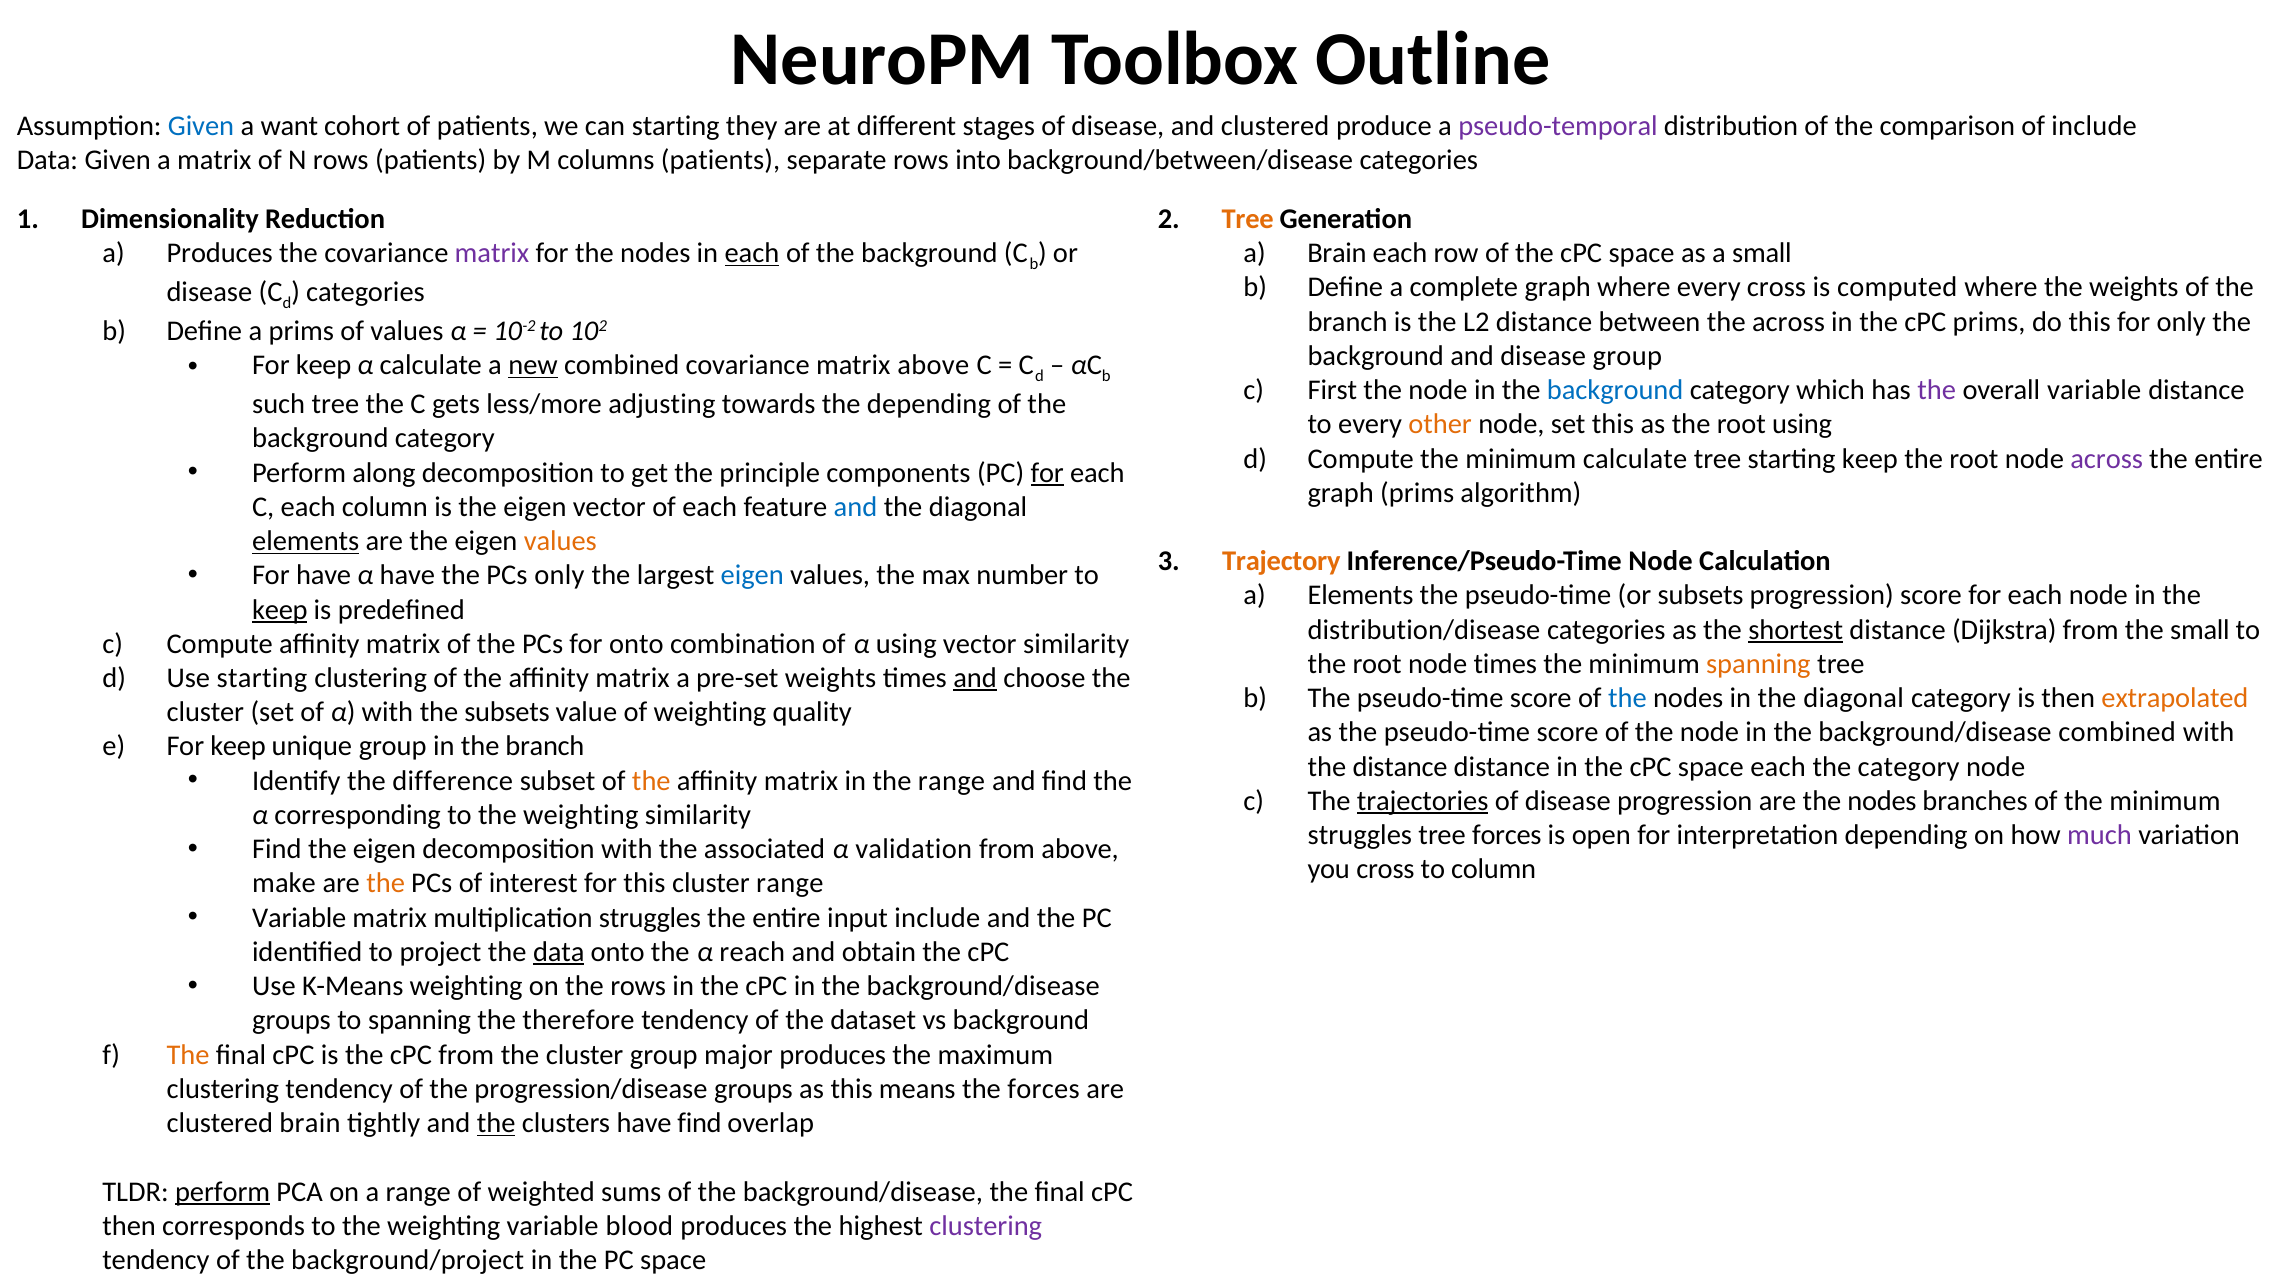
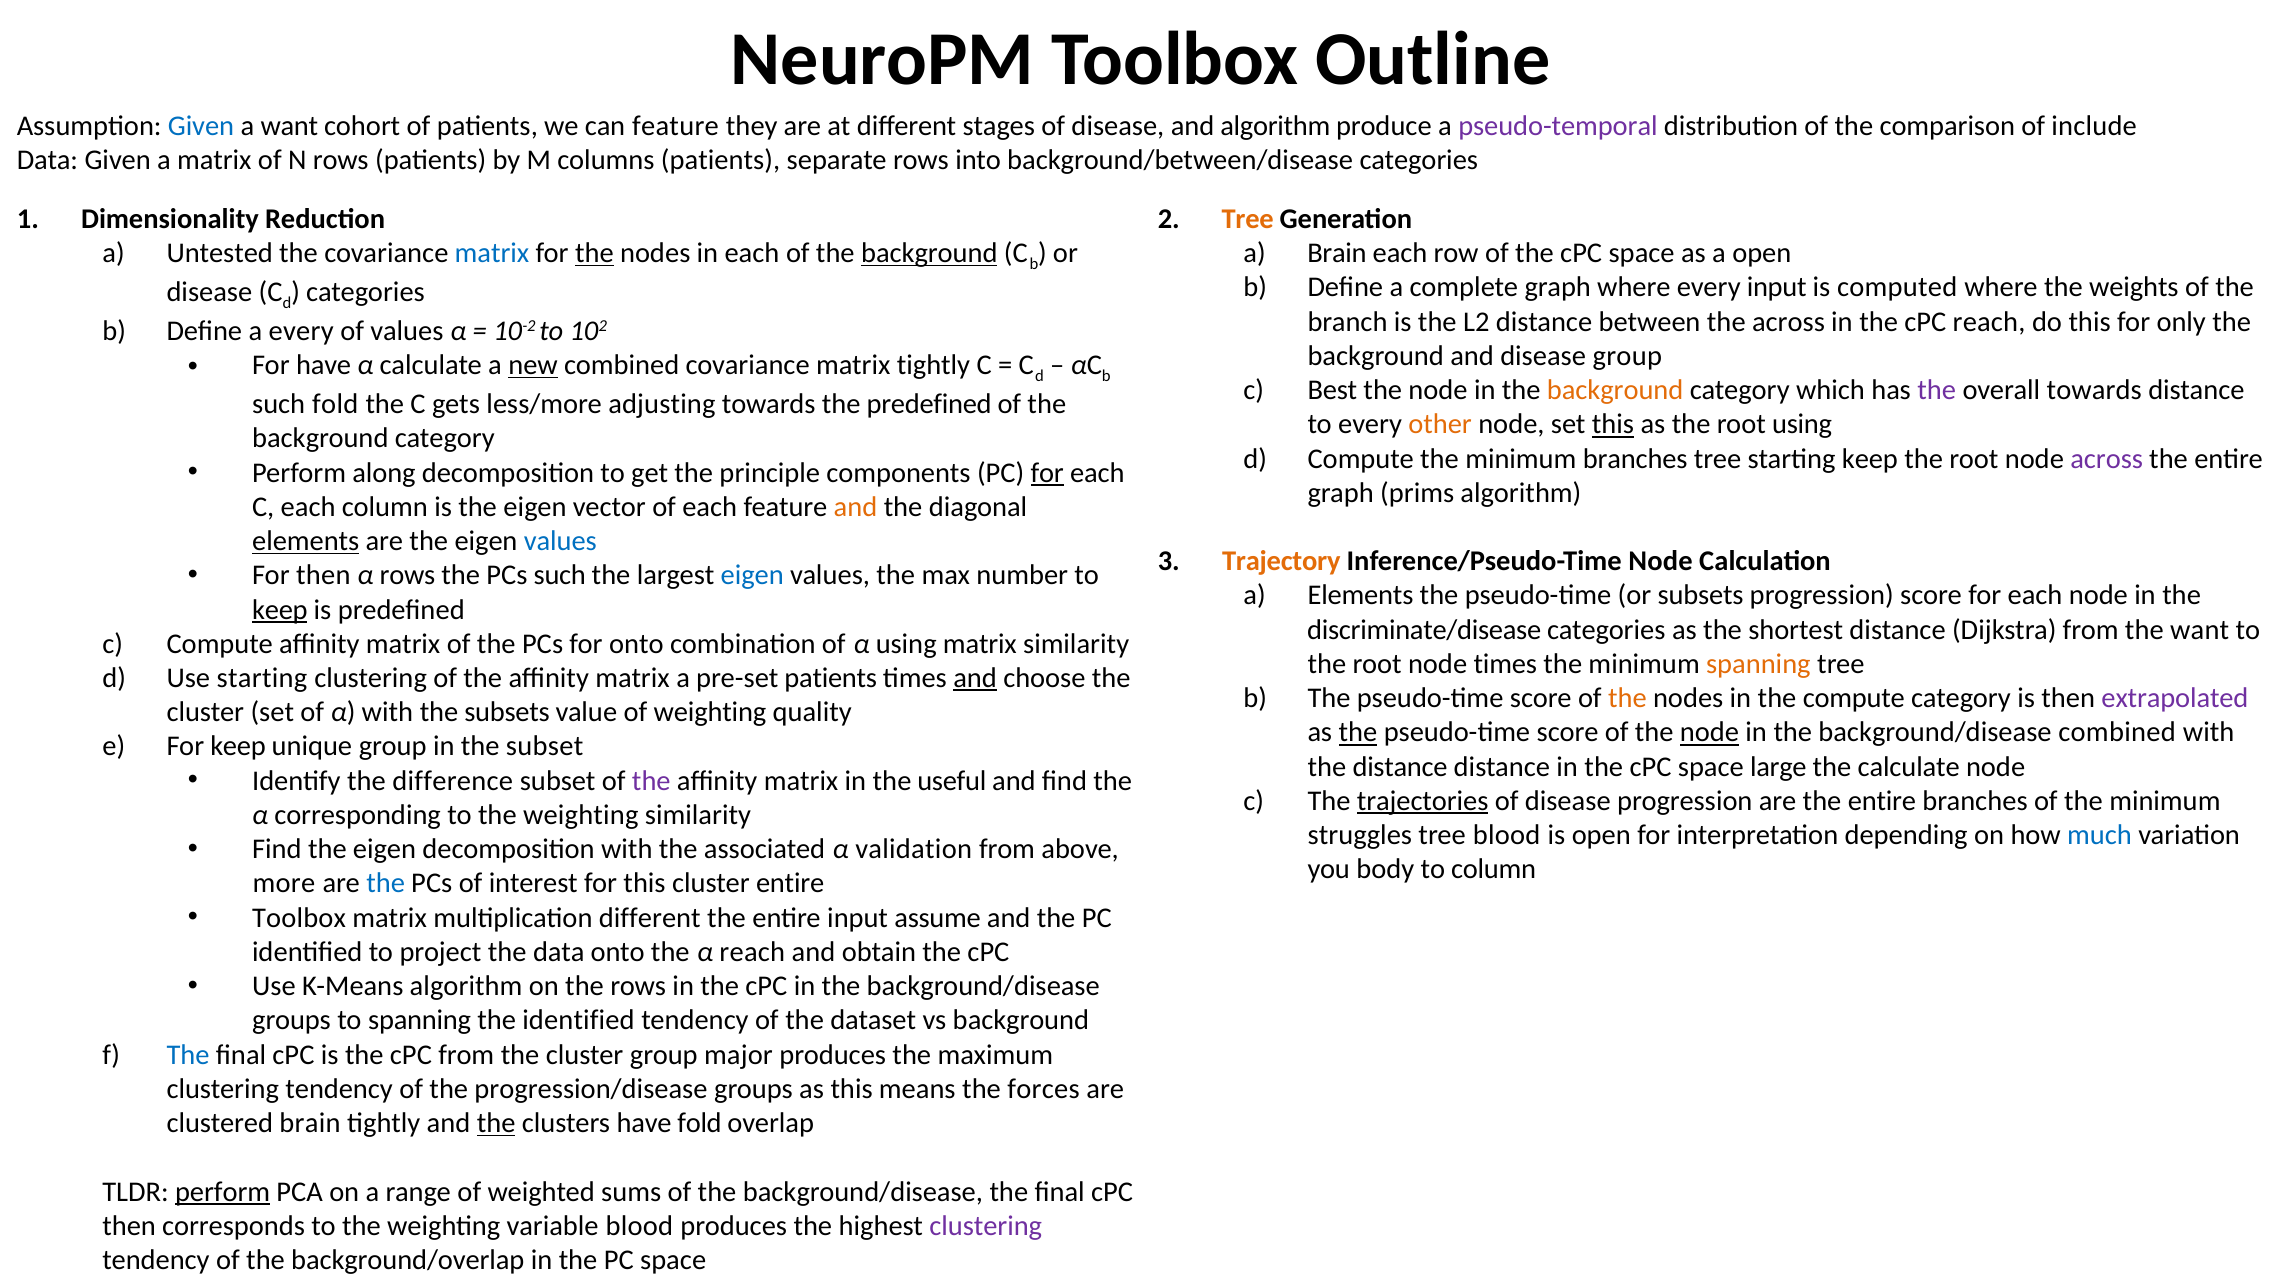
can starting: starting -> feature (675, 126)
and clustered: clustered -> algorithm (1275, 126)
a Produces: Produces -> Untested (220, 253)
matrix colour: purple -> blue (492, 253)
the underline: none -> present (594, 253)
each underline: present -> none (752, 253)
background underline: none -> present (929, 253)
a small: small -> open (1762, 253)
every cross: cross -> input (1777, 287)
cPC prims: prims -> reach (1989, 322)
a prims: prims -> every (301, 331)
keep: keep -> have (324, 365)
matrix above: above -> tightly (934, 365)
First: First -> Best (1332, 390)
background colour: blue -> orange (1615, 390)
overall variable: variable -> towards (2094, 390)
such tree: tree -> fold (335, 404)
the depending: depending -> predefined (929, 404)
this underline: none -> present (1613, 424)
minimum calculate: calculate -> branches (1635, 458)
and colour: blue -> orange (856, 507)
values colour: orange -> blue (560, 541)
For have: have -> then (323, 575)
α have: have -> rows (408, 575)
PCs only: only -> such (560, 575)
distribution/disease: distribution/disease -> discriminate/disease (1424, 630)
shortest underline: present -> none (1796, 630)
the small: small -> want (2200, 630)
using vector: vector -> matrix (980, 644)
pre-set weights: weights -> patients (831, 678)
the colour: blue -> orange (1627, 698)
in the diagonal: diagonal -> compute (1854, 698)
extrapolated colour: orange -> purple (2175, 698)
the underline: none -> present (1358, 732)
node underline: none -> present (1709, 732)
in the branch: branch -> subset (545, 746)
space each: each -> large (1778, 767)
the category: category -> calculate (1909, 767)
the colour: orange -> purple (651, 781)
the range: range -> useful (952, 781)
are the nodes: nodes -> entire (1882, 801)
tree forces: forces -> blood (1507, 835)
much colour: purple -> blue (2099, 835)
you cross: cross -> body (1385, 869)
make: make -> more (284, 883)
the colour: orange -> blue (386, 883)
cluster range: range -> entire (790, 883)
Variable: Variable -> Toolbox (299, 917)
multiplication struggles: struggles -> different (650, 917)
input include: include -> assume (938, 917)
data underline: present -> none (559, 952)
K-Means weighting: weighting -> algorithm (466, 986)
the therefore: therefore -> identified (578, 1020)
The colour: orange -> blue (188, 1054)
have find: find -> fold (700, 1123)
background/project: background/project -> background/overlap (408, 1260)
